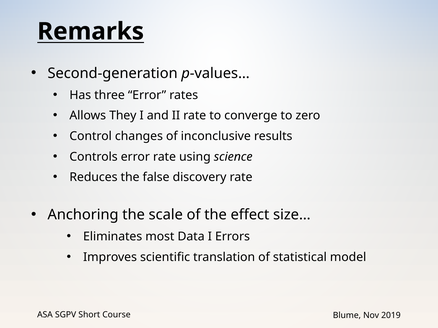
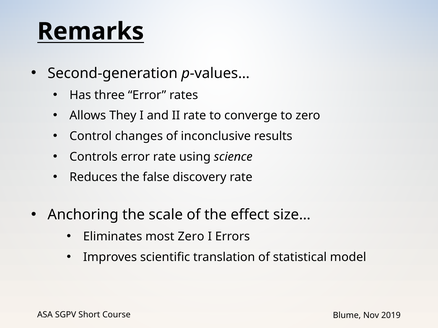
most Data: Data -> Zero (191, 237)
